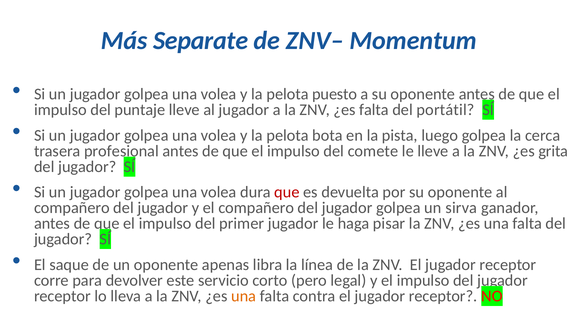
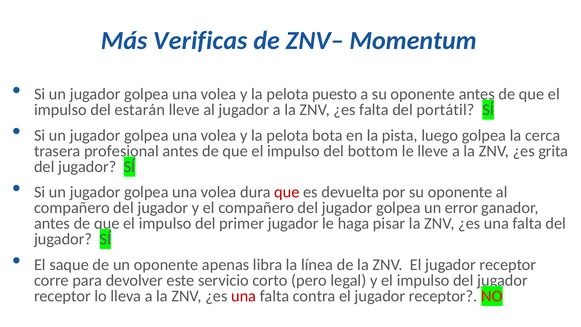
Separate: Separate -> Verificas (200, 41)
puntaje: puntaje -> estarán (140, 110)
comete: comete -> bottom (373, 151)
sirva: sirva -> error (461, 208)
una colour: orange -> red (244, 296)
